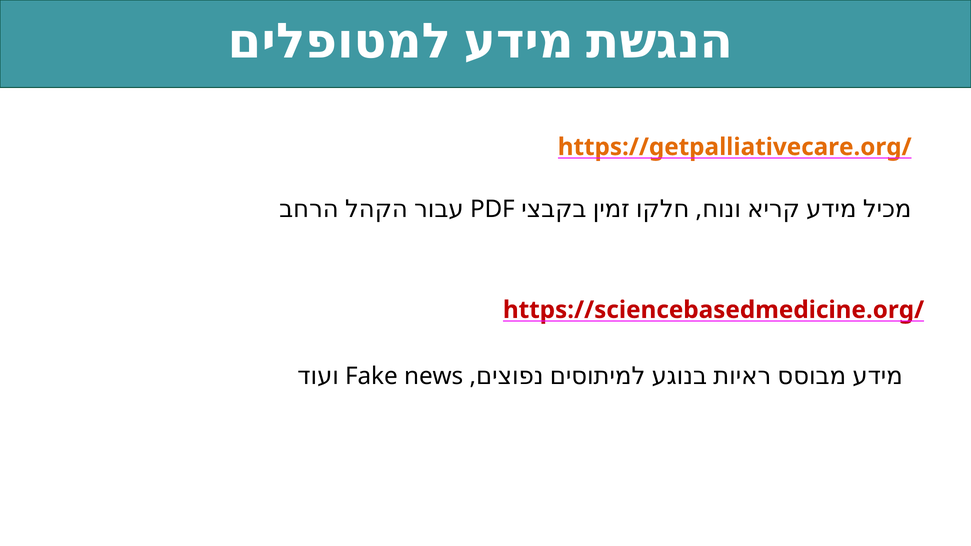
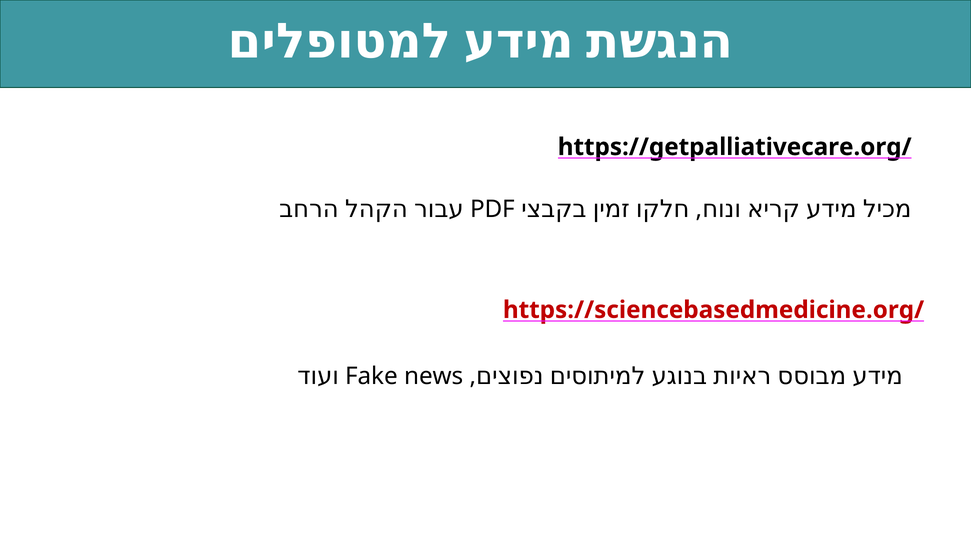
https://getpalliativecare.org/ colour: orange -> black (735, 147)
